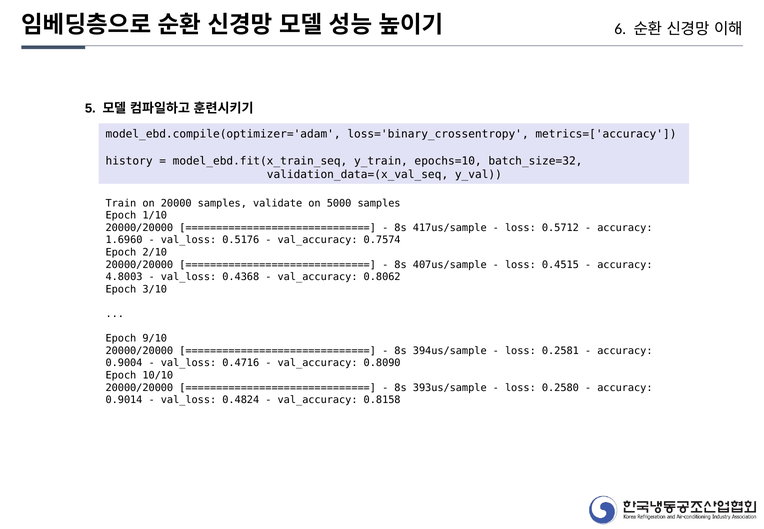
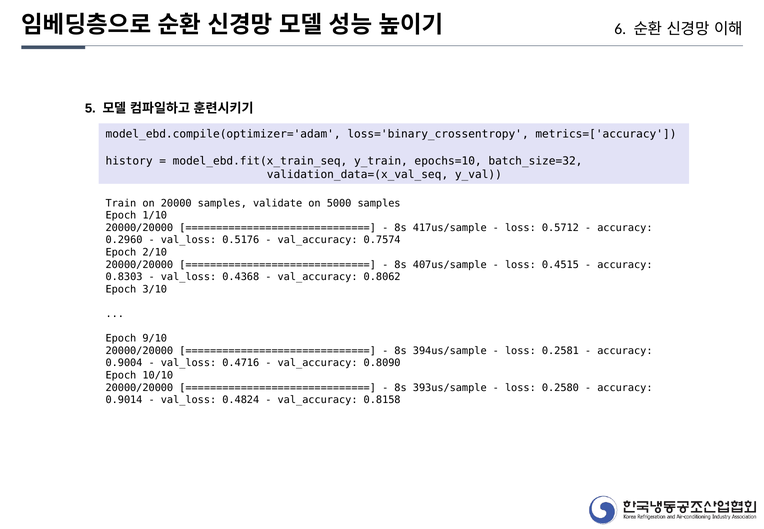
1.6960: 1.6960 -> 0.2960 (124, 240)
4.8003: 4.8003 -> 0.8303 (124, 277)
